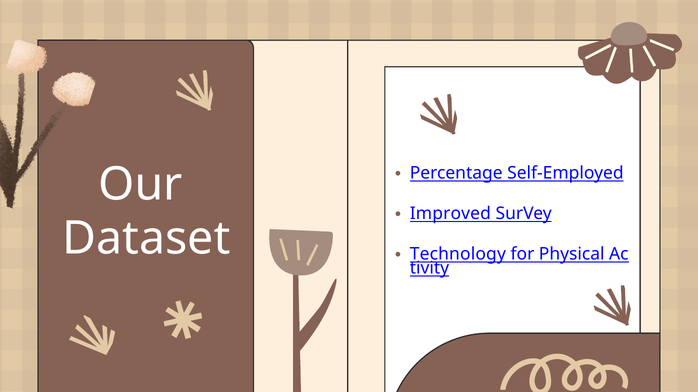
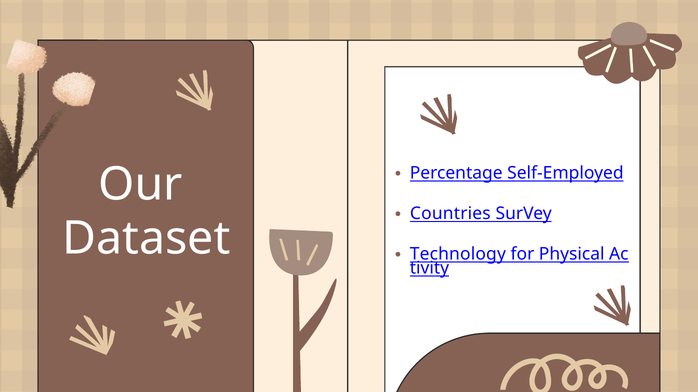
Improved: Improved -> Countries (450, 214)
